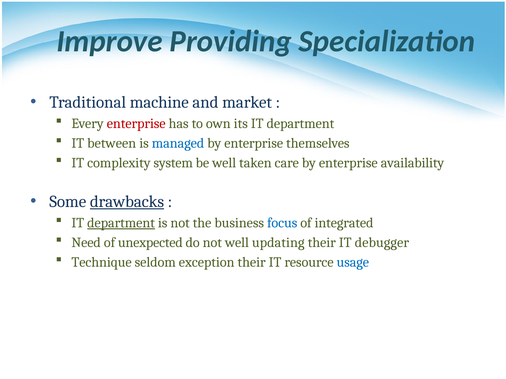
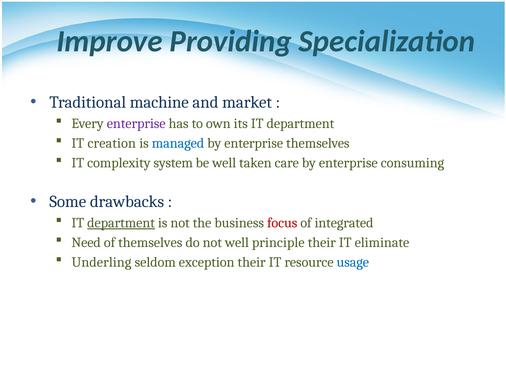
enterprise colour: red -> purple (136, 124)
between: between -> creation (112, 143)
availability: availability -> consuming (412, 163)
drawbacks underline: present -> none (127, 202)
focus colour: blue -> red (282, 223)
of unexpected: unexpected -> themselves (150, 243)
updating: updating -> principle (278, 243)
debugger: debugger -> eliminate (382, 243)
Technique: Technique -> Underling (101, 262)
